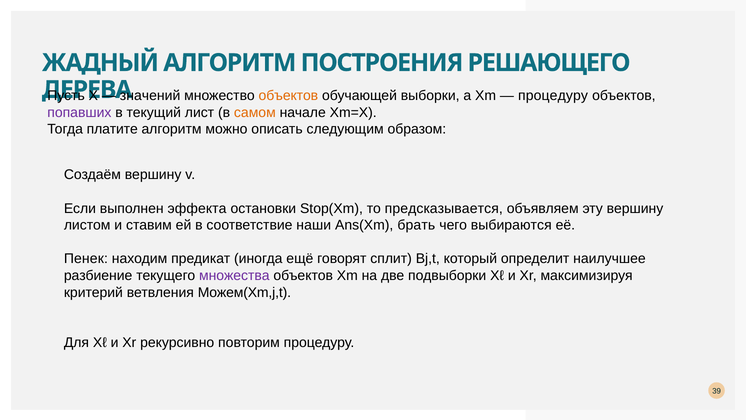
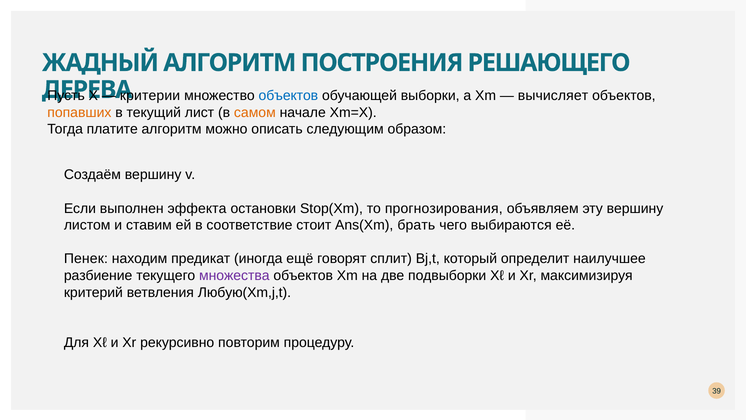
значений: значений -> критерии (150, 96)
объектов colour: orange -> blue (288, 96)
процедуру: процедуру -> вычисляет (553, 96)
попавших colour: purple -> orange (79, 112)
предсказывается: предсказывается -> прогнозирования (444, 208)
наши: наши -> стоит (314, 225)
Можем(Xm,j,t: Можем(Xm,j,t -> Любую(Xm,j,t (244, 292)
